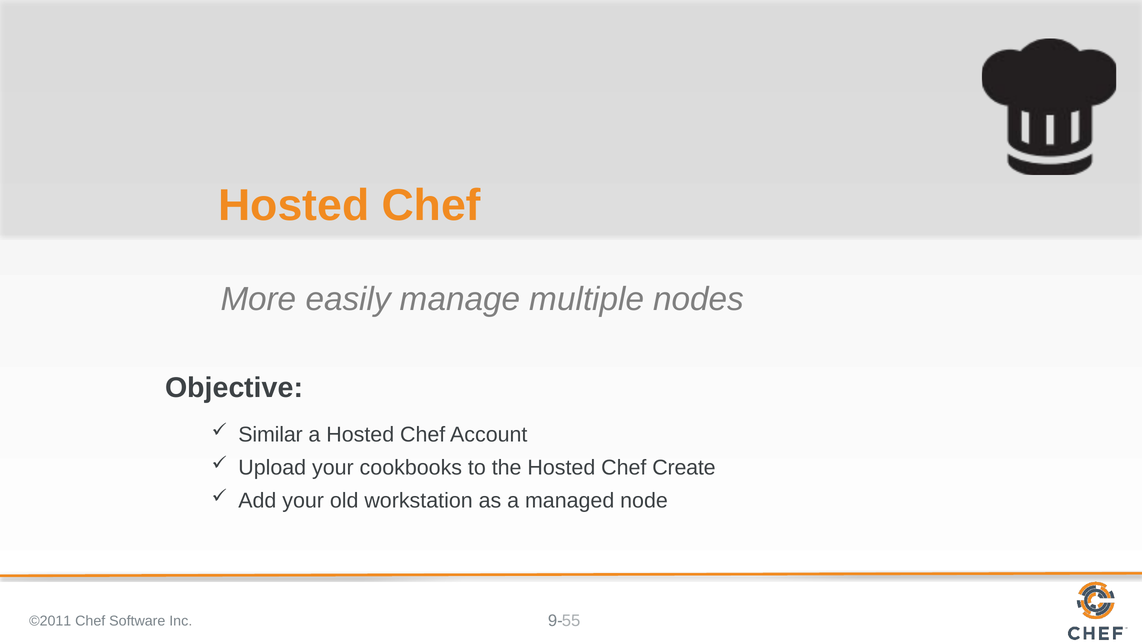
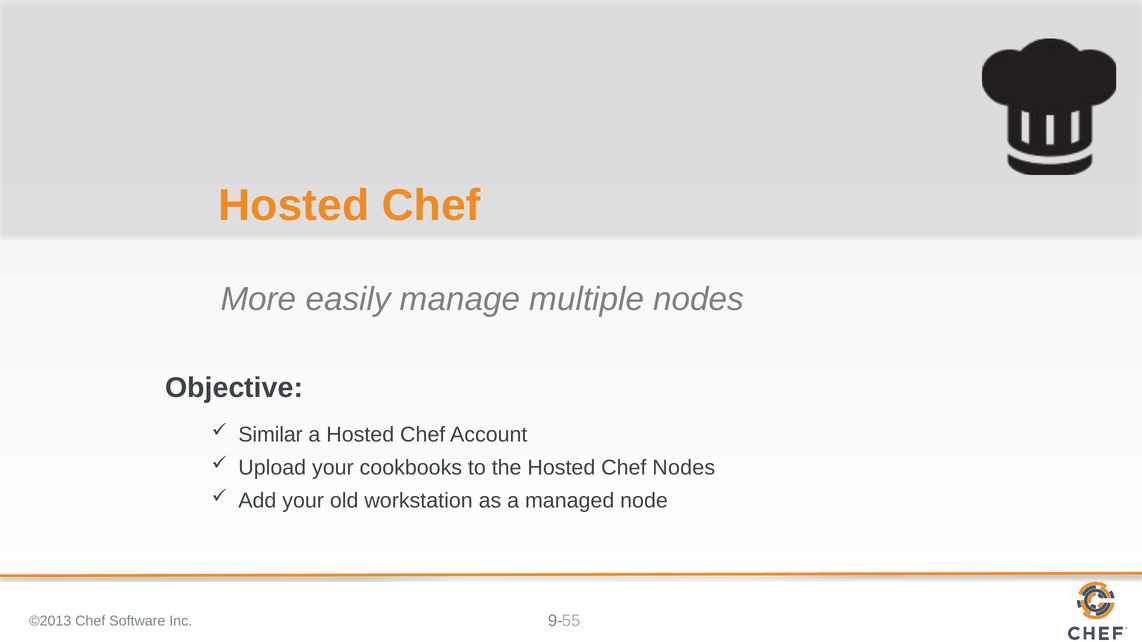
Chef Create: Create -> Nodes (684, 468)
©2011: ©2011 -> ©2013 (50, 622)
